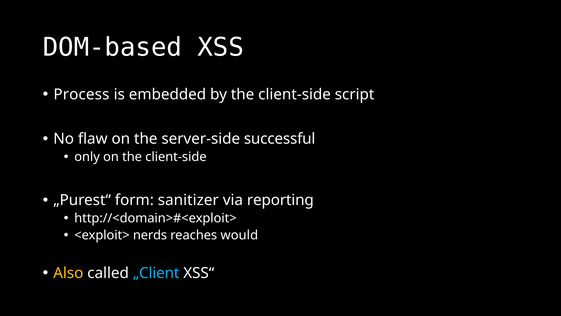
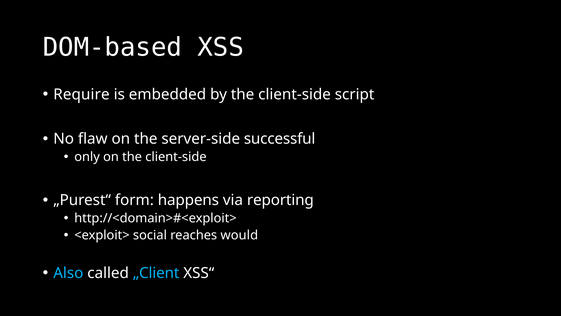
Process: Process -> Require (81, 94)
sanitizer: sanitizer -> happens (188, 200)
nerds: nerds -> social (150, 235)
Also colour: yellow -> light blue (68, 273)
